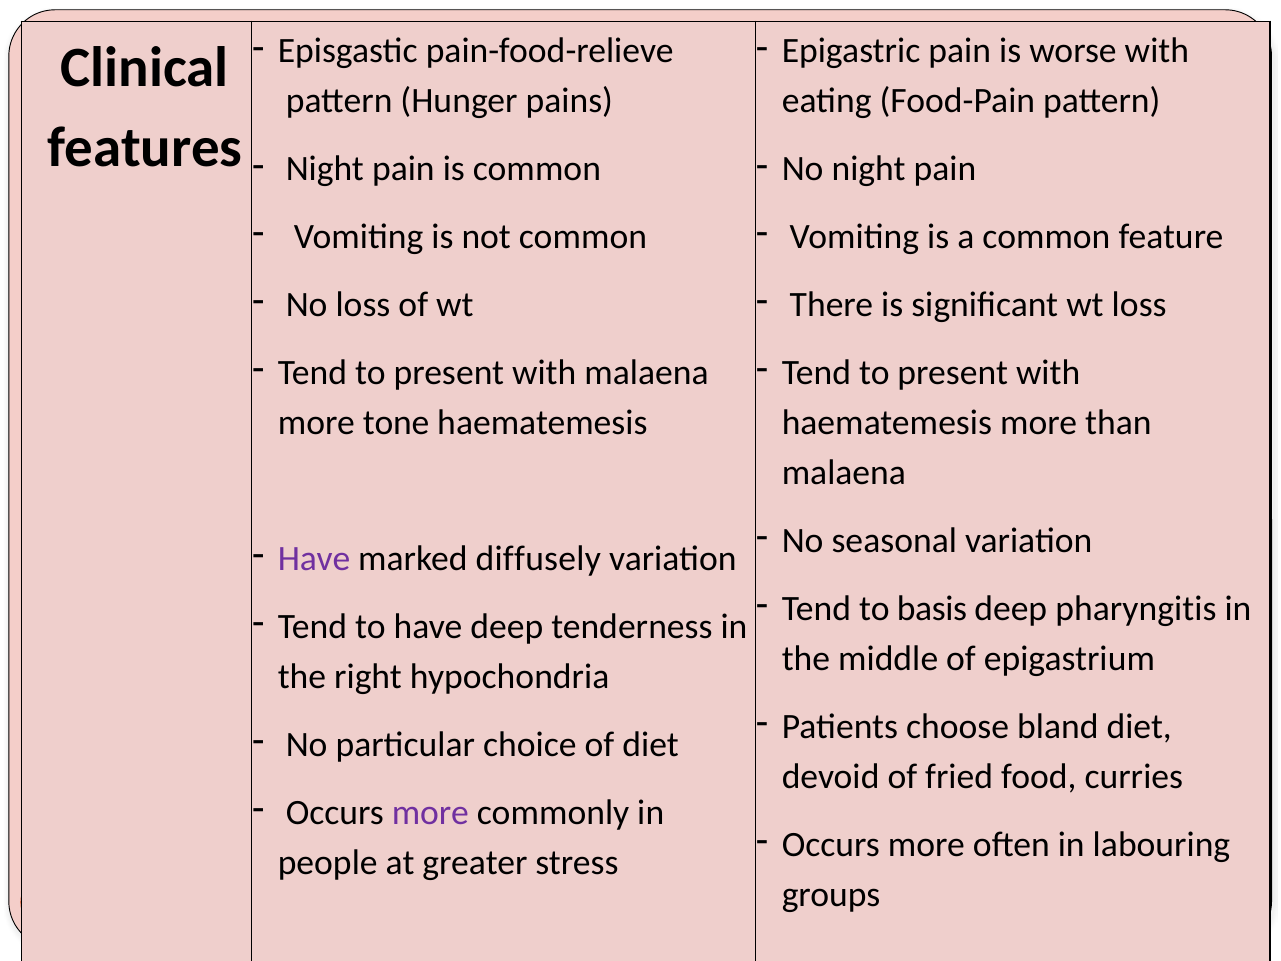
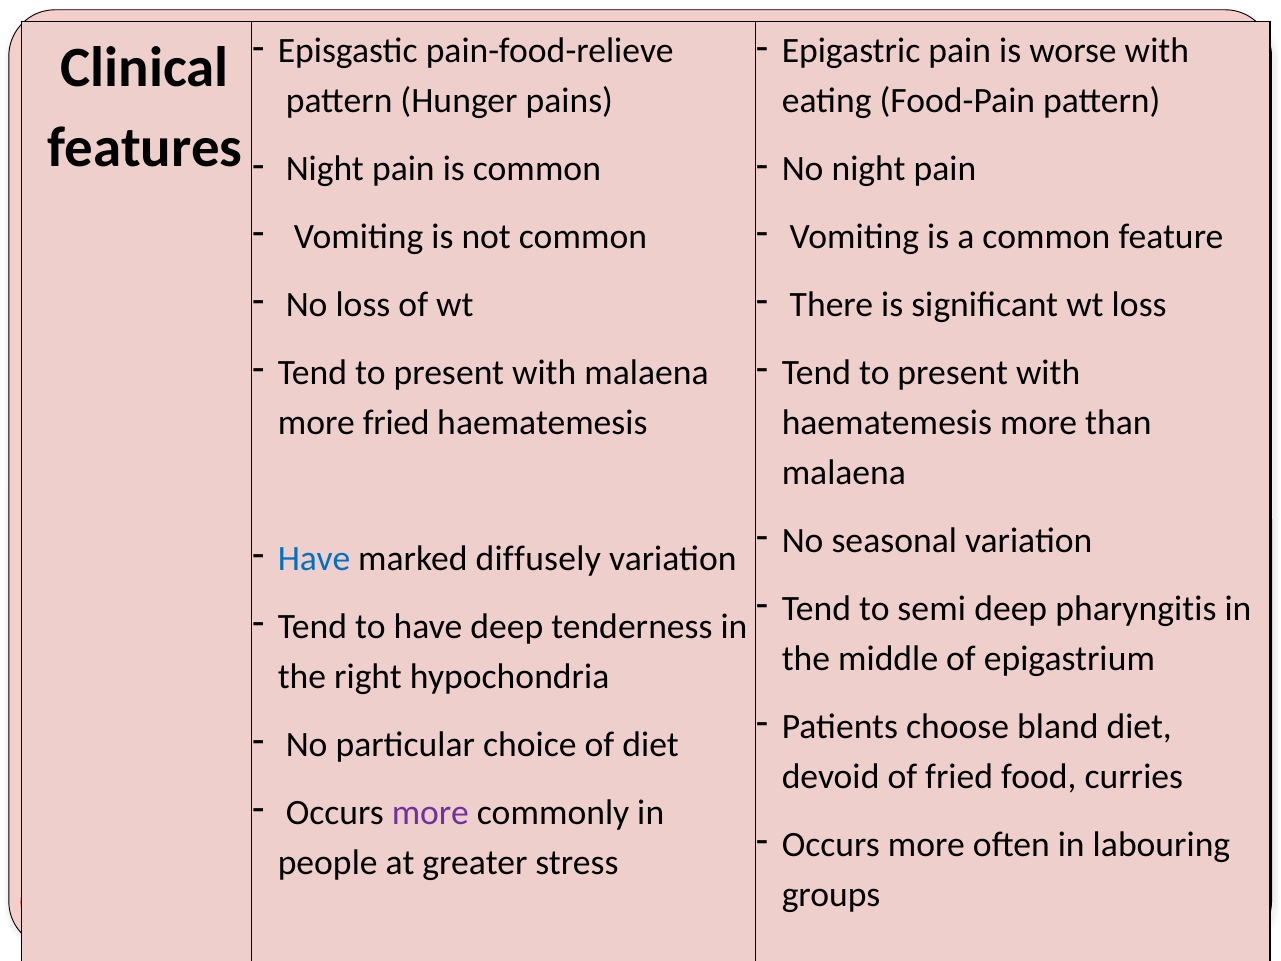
more tone: tone -> fried (396, 423)
Have colour: purple -> blue (314, 558)
basis: basis -> semi (932, 608)
